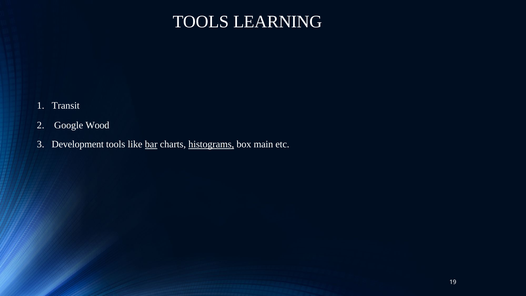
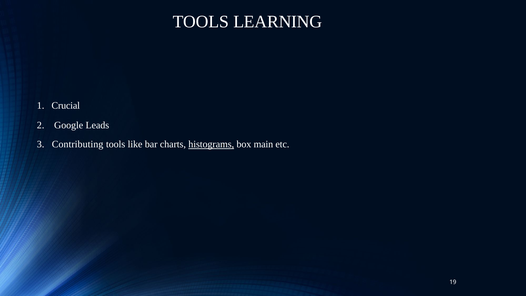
Transit: Transit -> Crucial (66, 106)
Wood: Wood -> Leads (97, 125)
Development: Development -> Contributing (78, 144)
bar underline: present -> none (151, 144)
